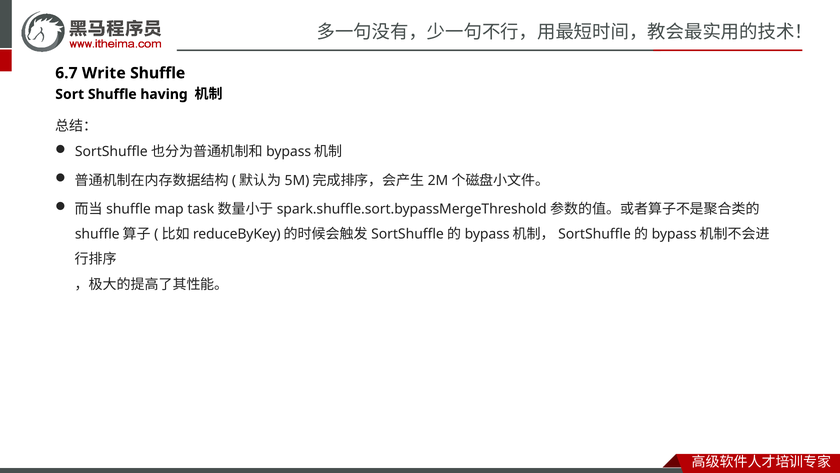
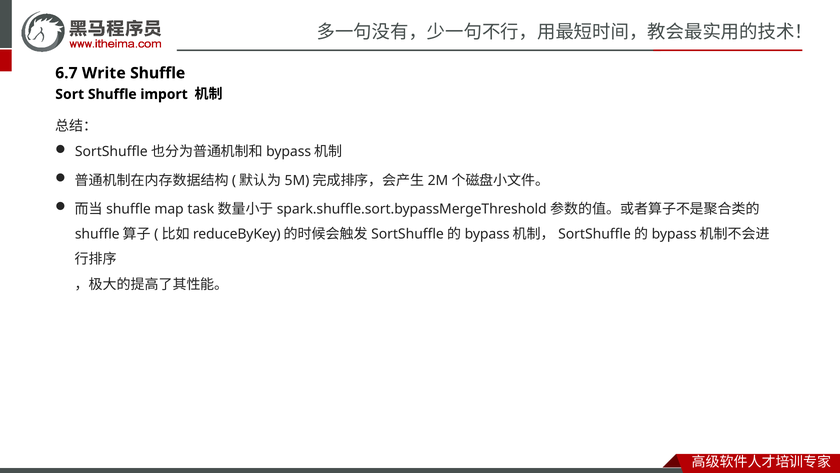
having: having -> import (164, 94)
